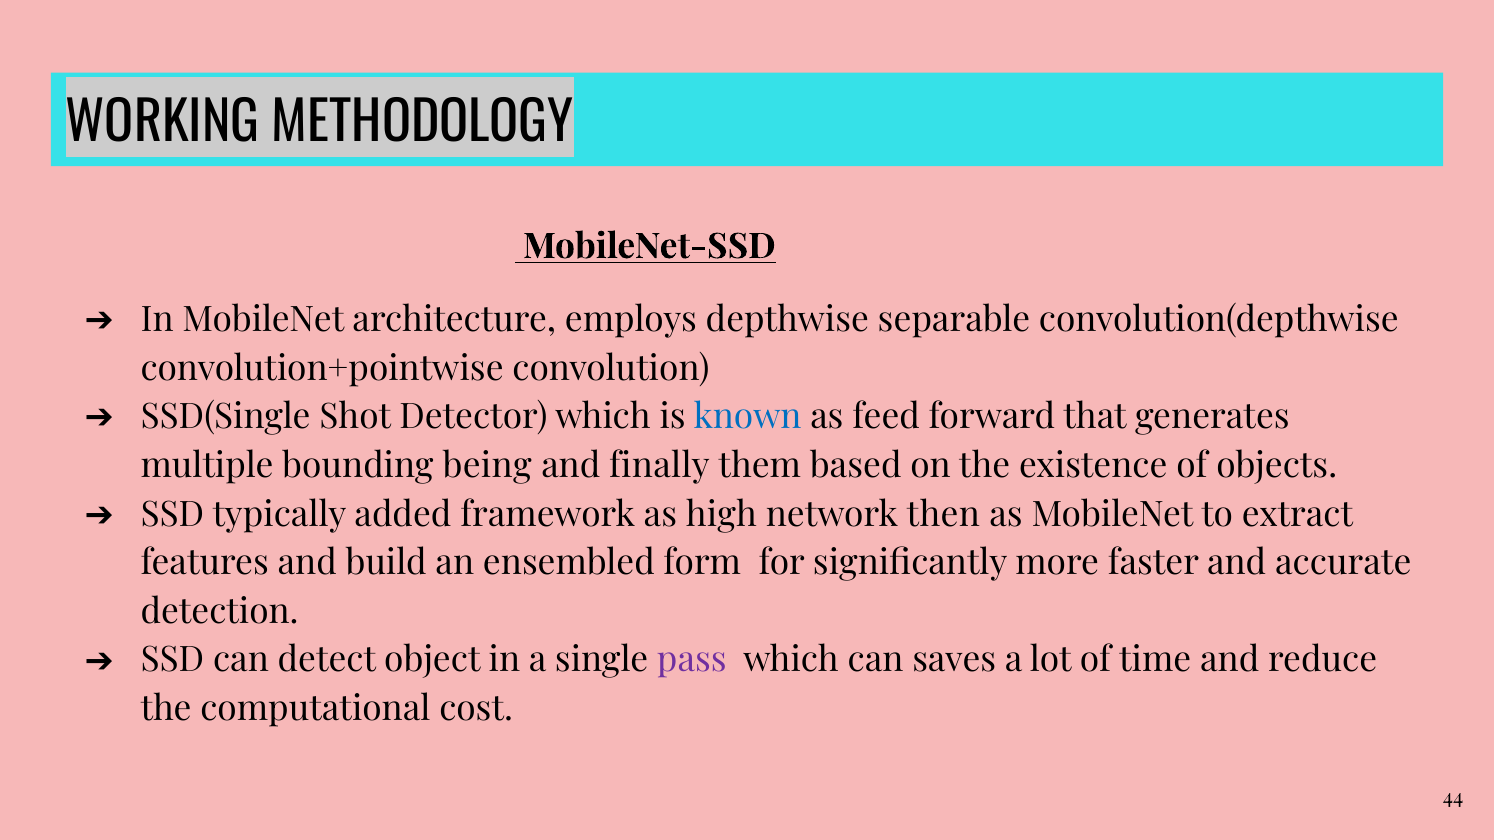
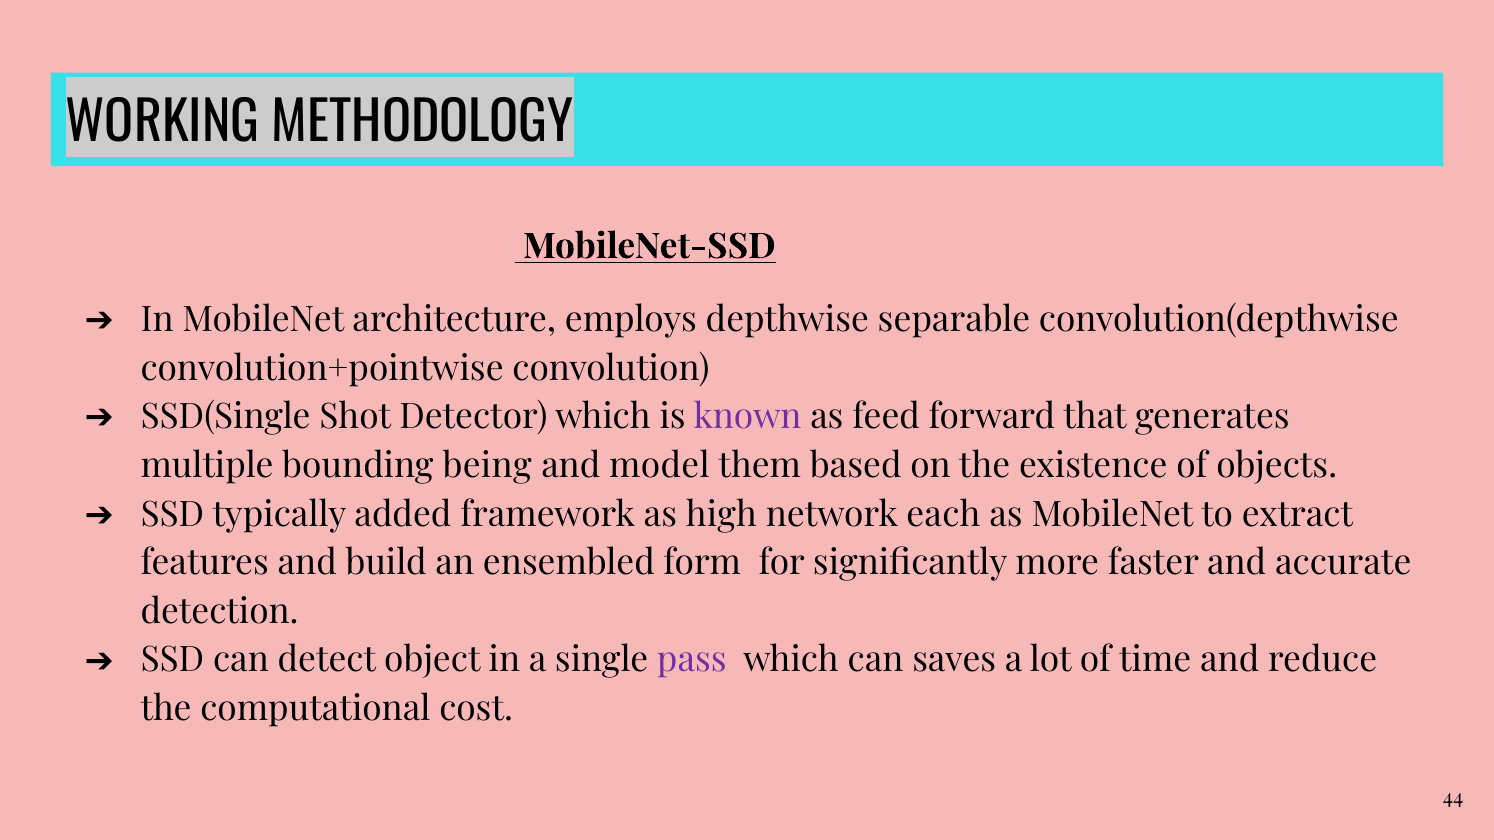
known colour: blue -> purple (748, 417)
finally: finally -> model (659, 466)
then: then -> each (943, 515)
